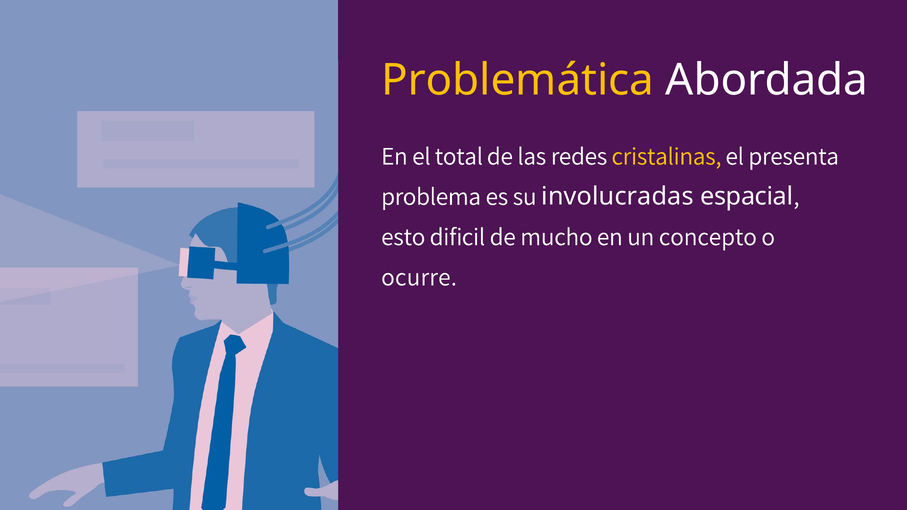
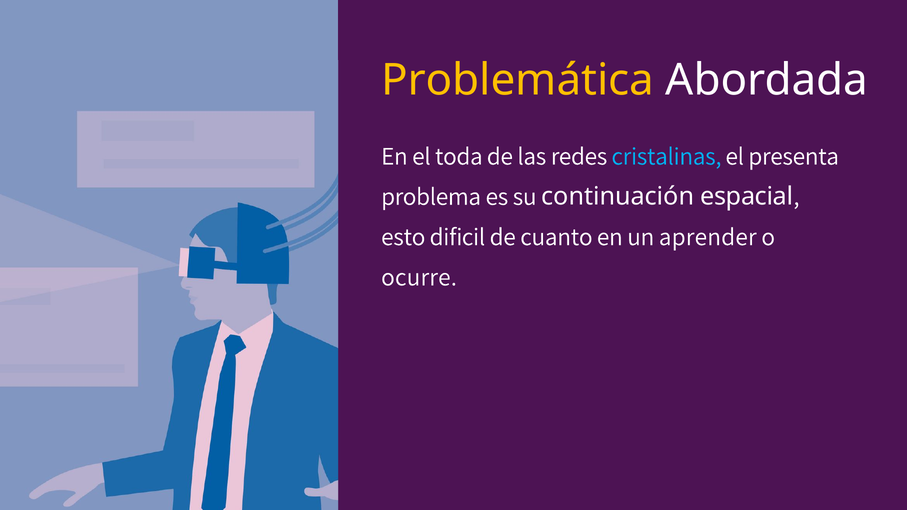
total: total -> toda (459, 156)
cristalinas colour: yellow -> light blue (667, 156)
involucradas: involucradas -> continuación (618, 197)
mucho: mucho -> cuanto (556, 237)
concepto: concepto -> aprender (708, 237)
